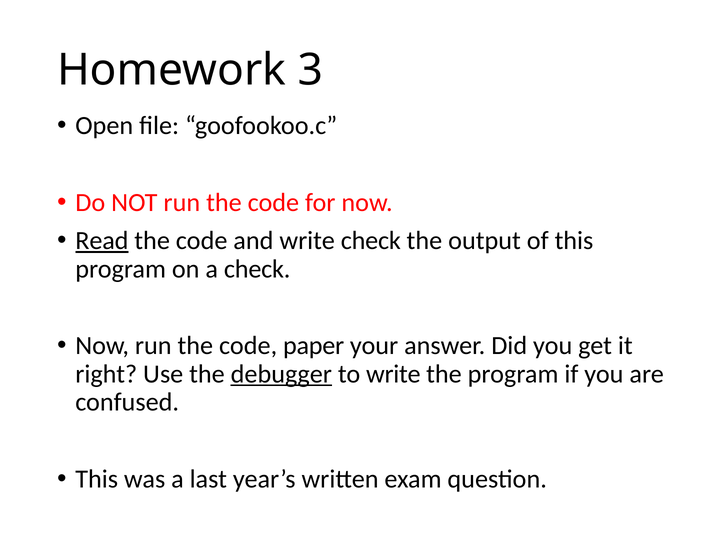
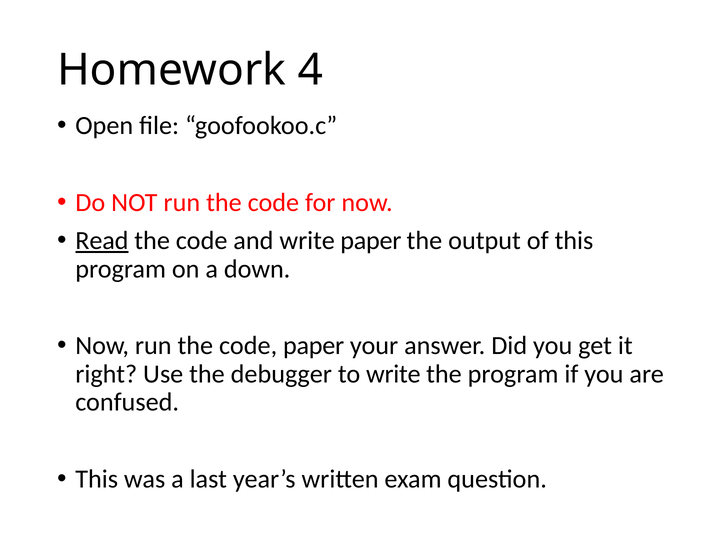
3: 3 -> 4 (310, 70)
write check: check -> paper (371, 241)
a check: check -> down (257, 269)
debugger underline: present -> none (281, 374)
